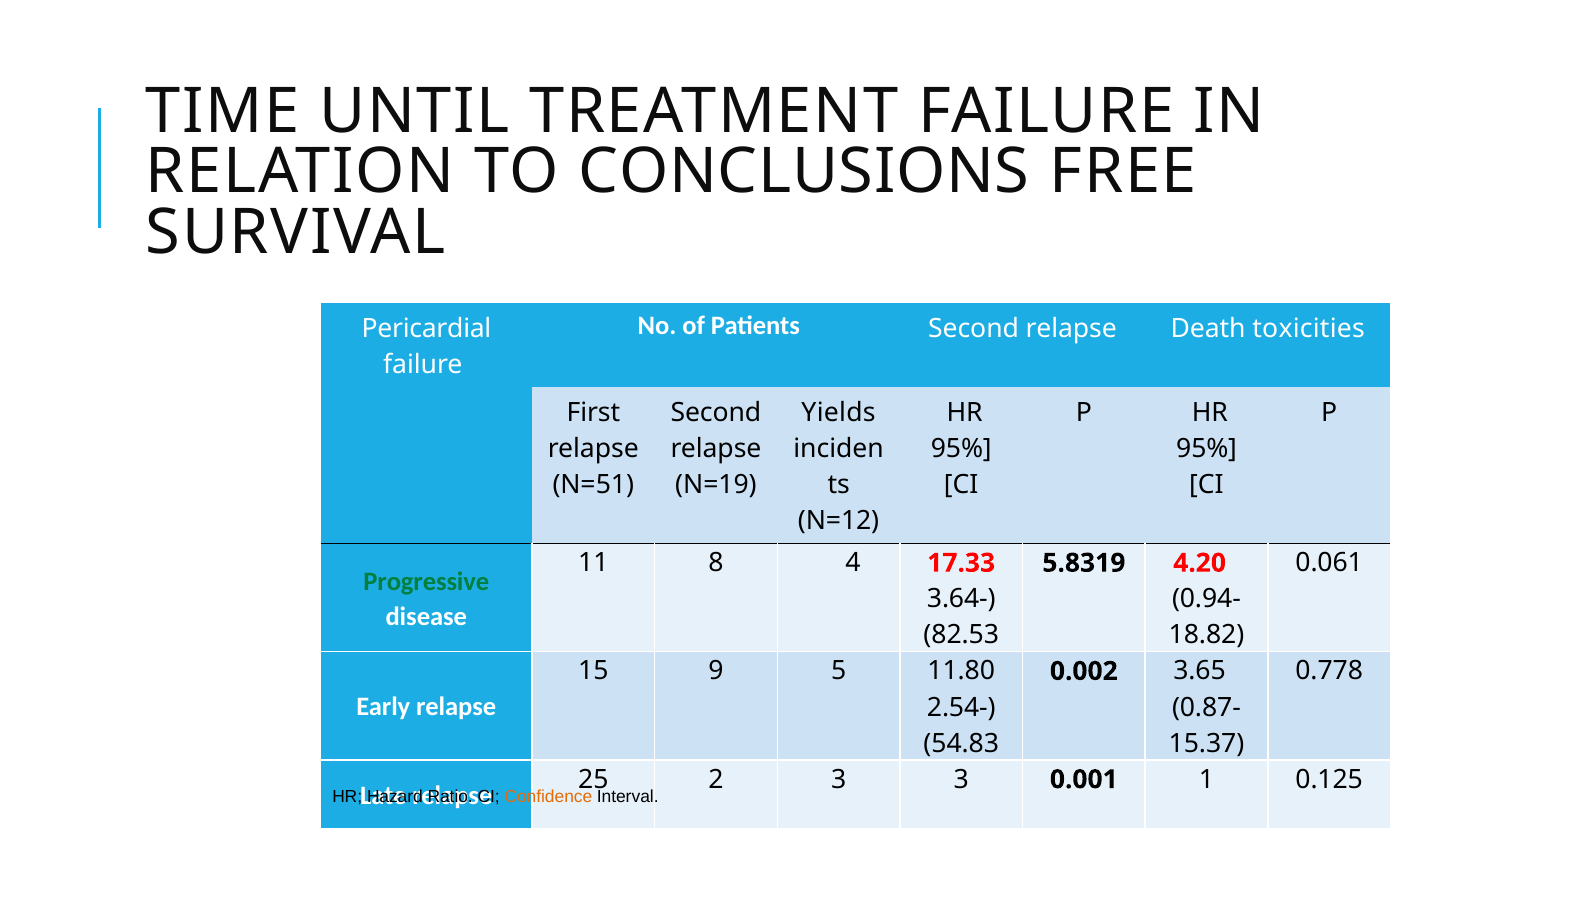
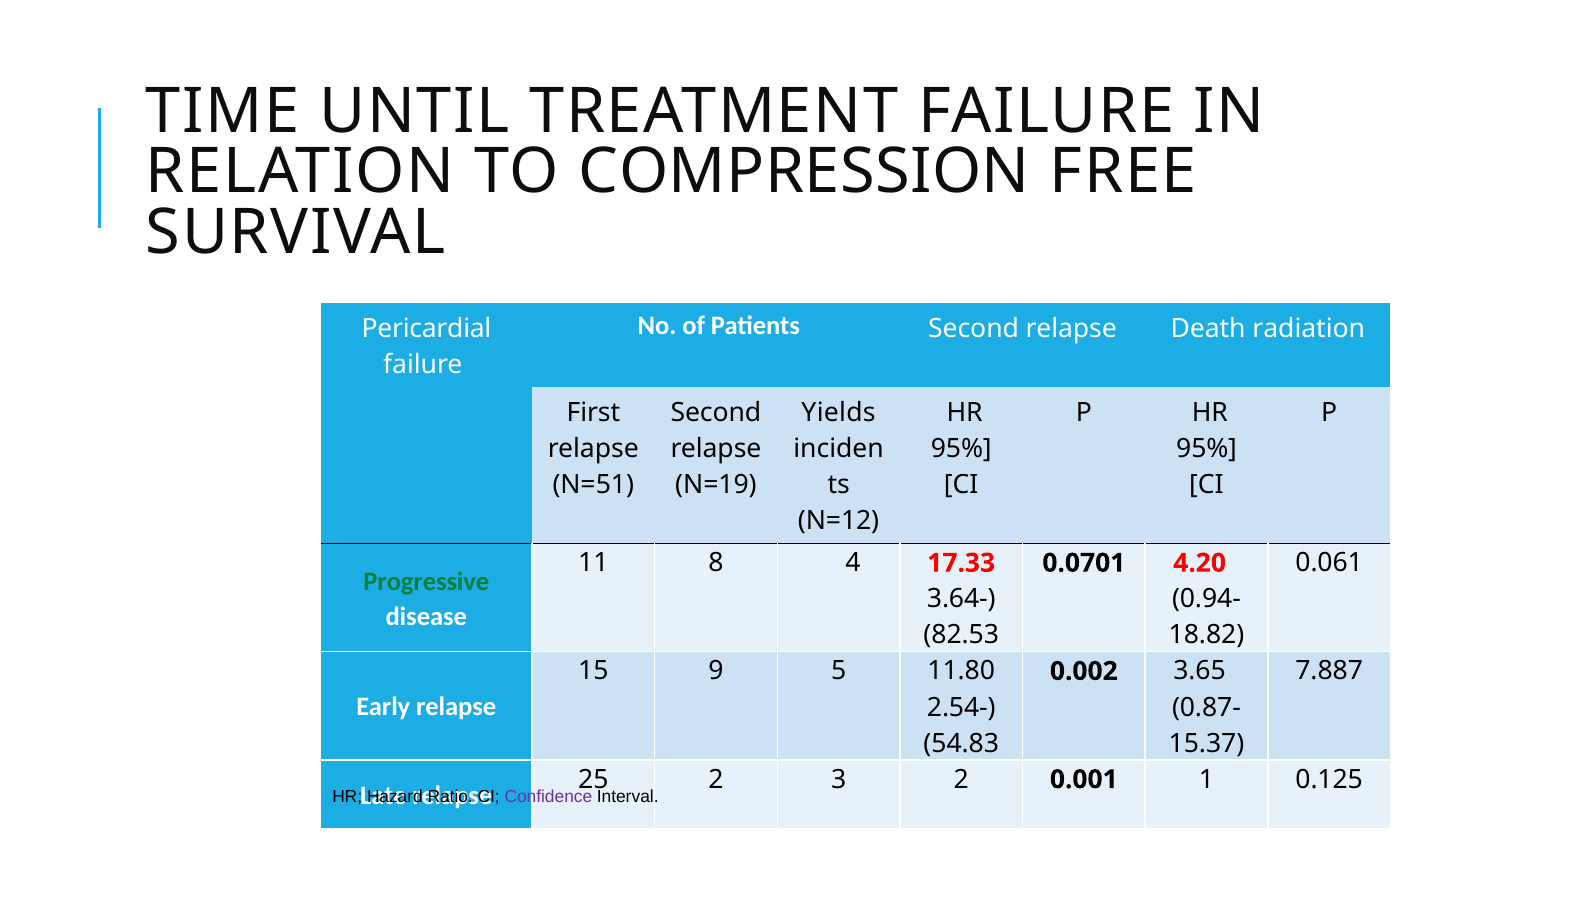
CONCLUSIONS: CONCLUSIONS -> COMPRESSION (804, 172)
toxicities: toxicities -> radiation (1309, 329)
5.8319: 5.8319 -> 0.0701 (1084, 563)
0.778: 0.778 -> 7.887 (1329, 671)
3 3: 3 -> 2 (961, 780)
Confidence colour: orange -> purple (548, 797)
